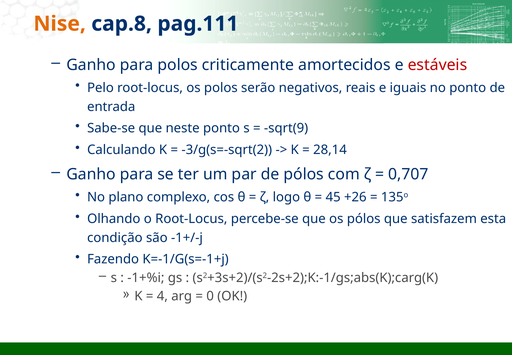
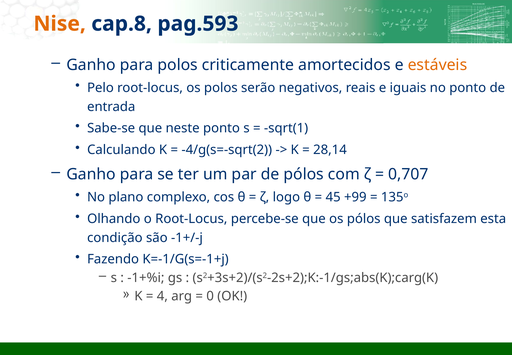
pag.111: pag.111 -> pag.593 (198, 24)
estáveis colour: red -> orange (438, 65)
sqrt(9: sqrt(9 -> sqrt(1 (286, 128)
-3/g(s=-sqrt(2: -3/g(s=-sqrt(2 -> -4/g(s=-sqrt(2 (227, 150)
+26: +26 -> +99 (355, 197)
